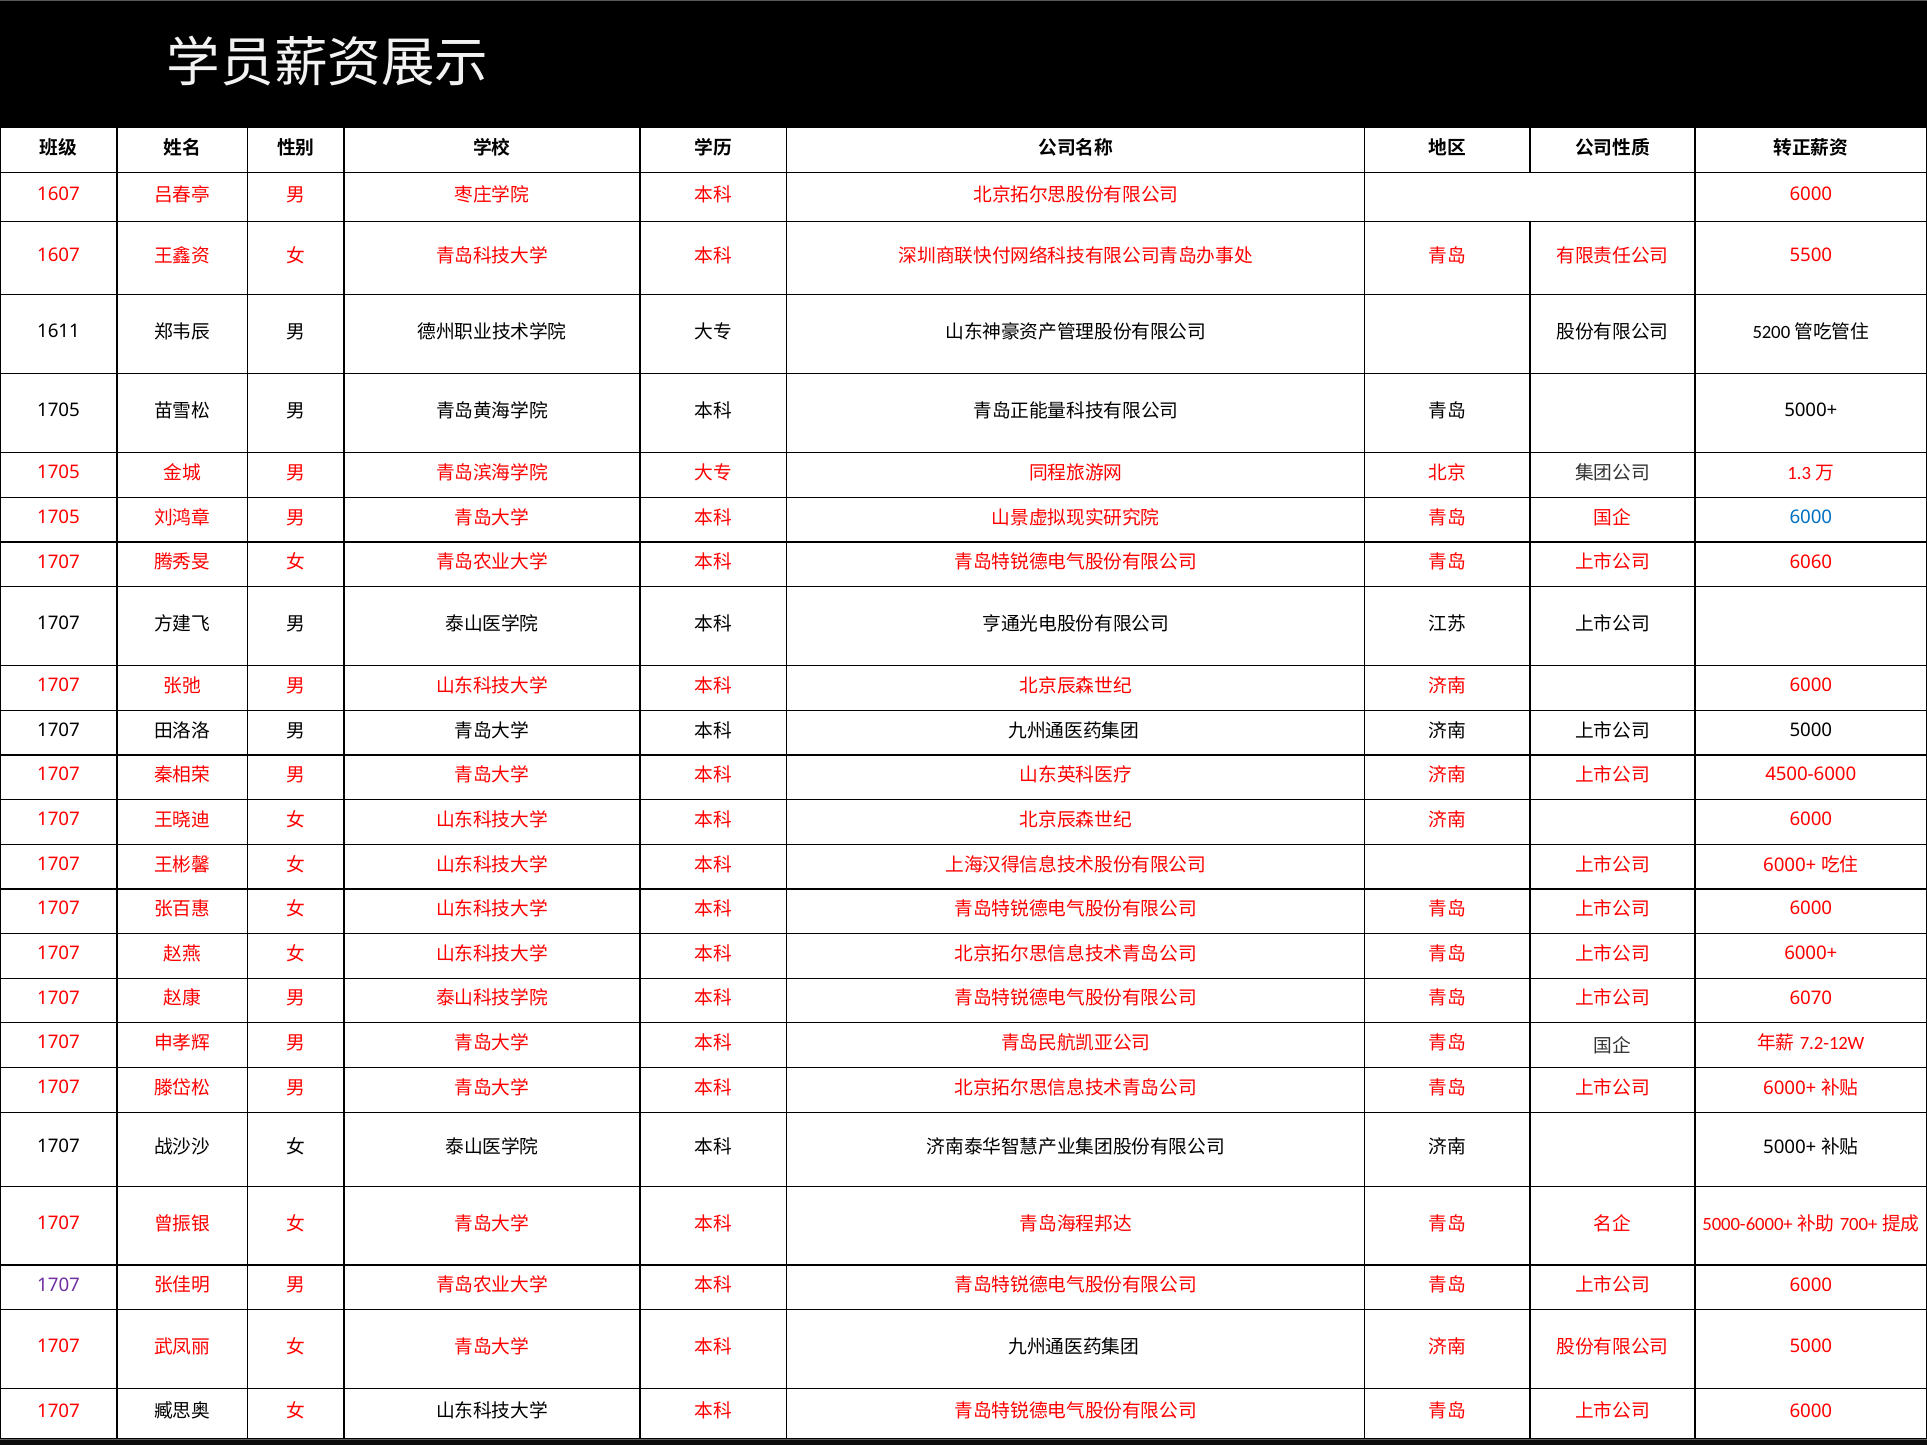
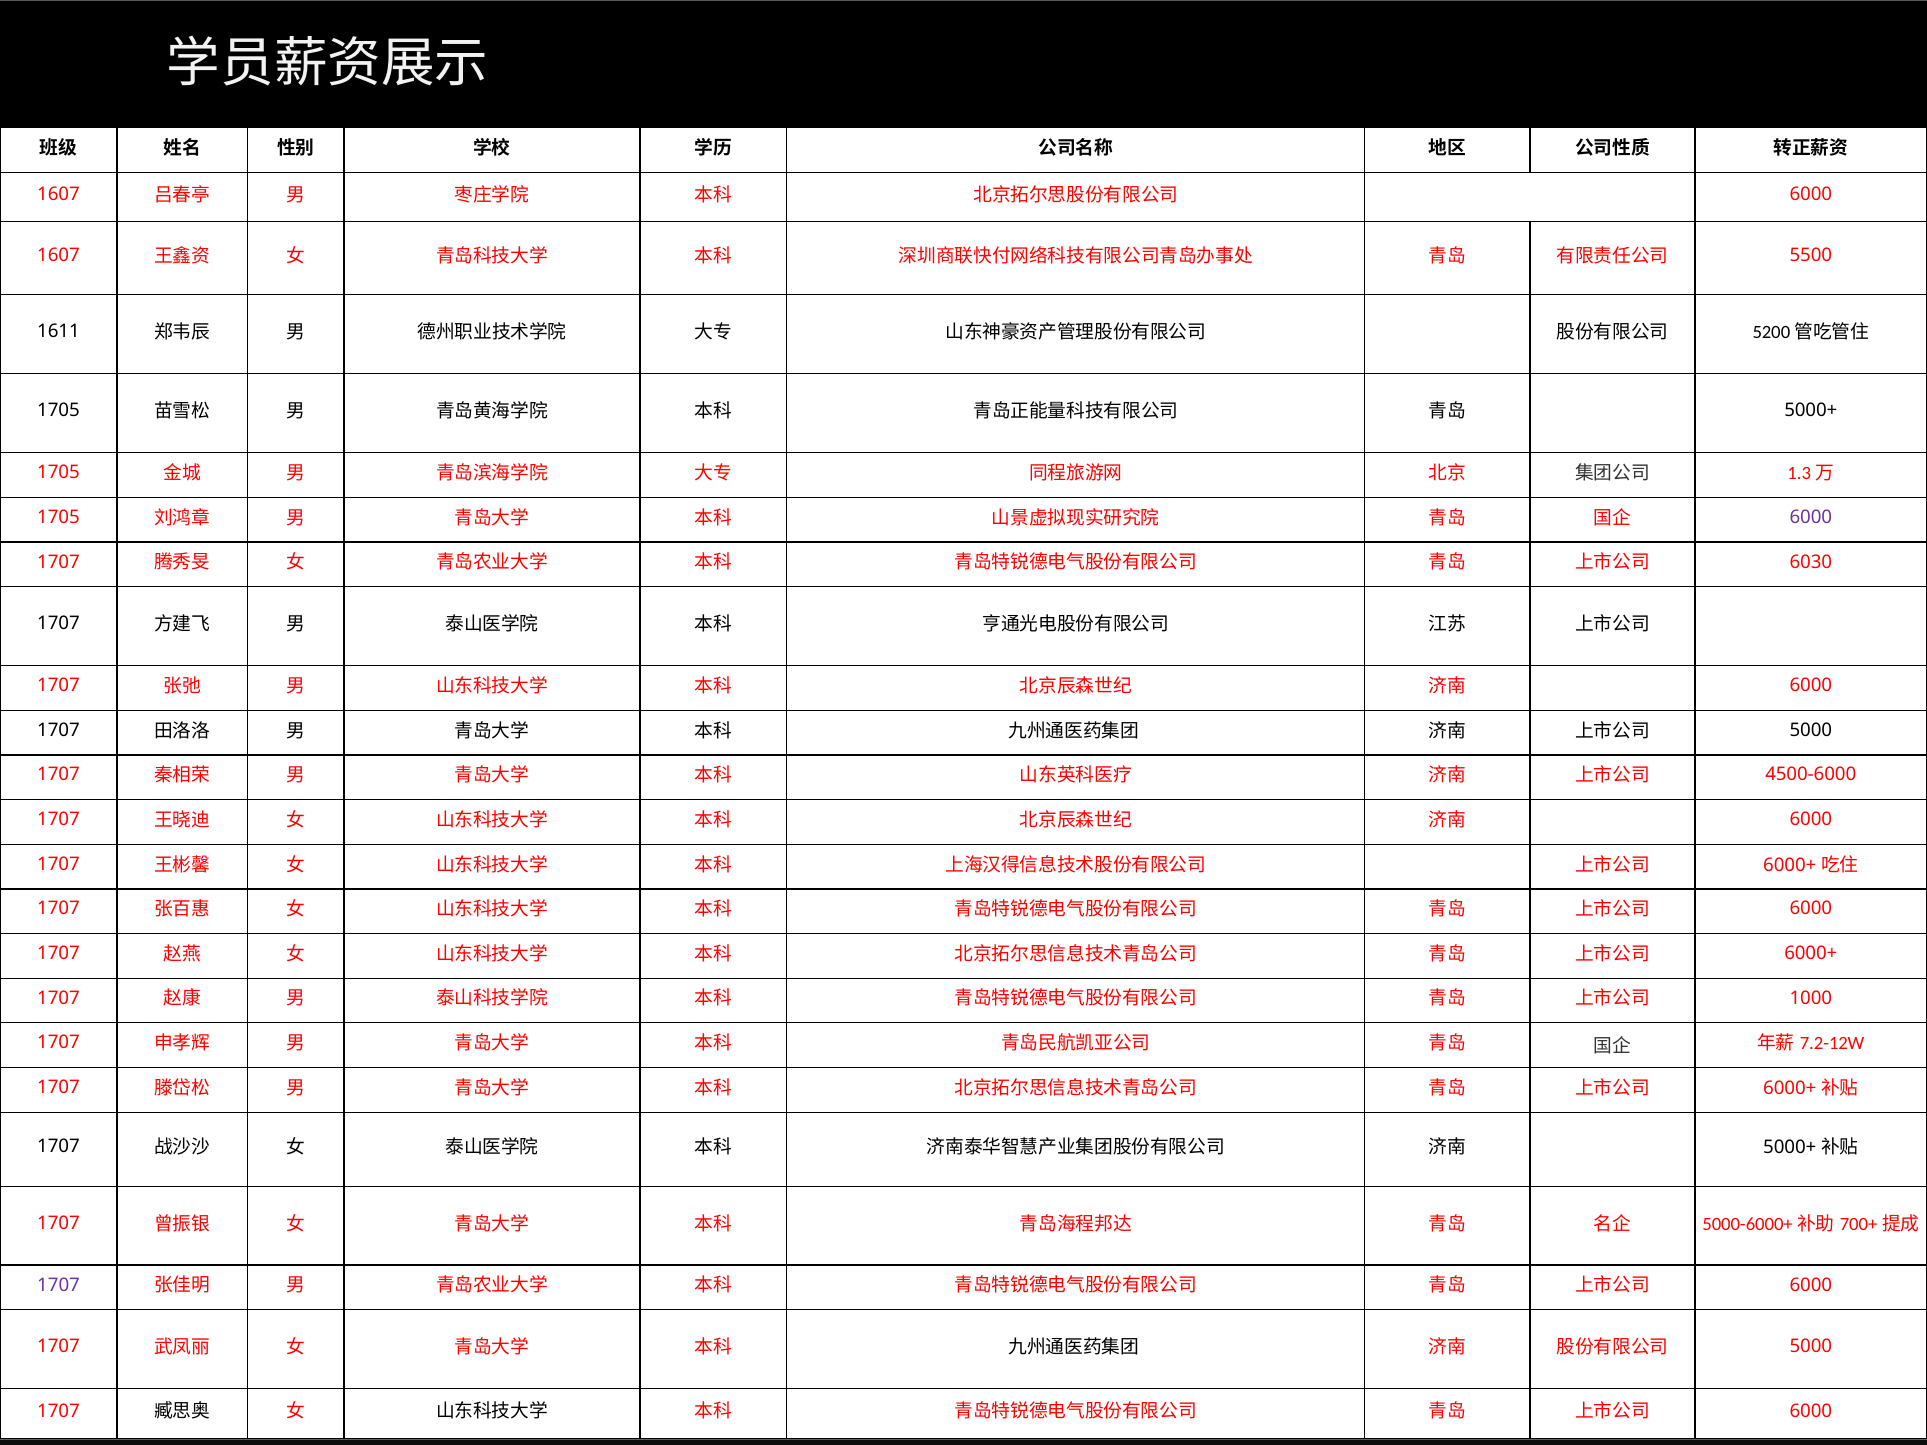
6000 colour: blue -> purple (1811, 517)
6060: 6060 -> 6030 (1811, 562)
6070: 6070 -> 1000 (1811, 998)
